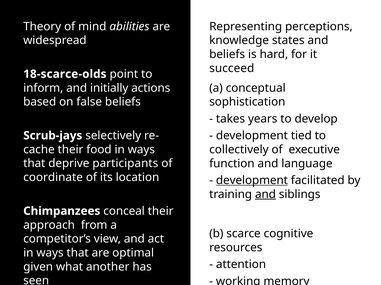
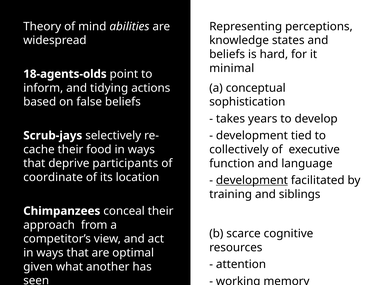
succeed: succeed -> minimal (232, 68)
18-scarce-olds: 18-scarce-olds -> 18-agents-olds (65, 74)
initially: initially -> tidying (109, 88)
and underline: present -> none (265, 195)
